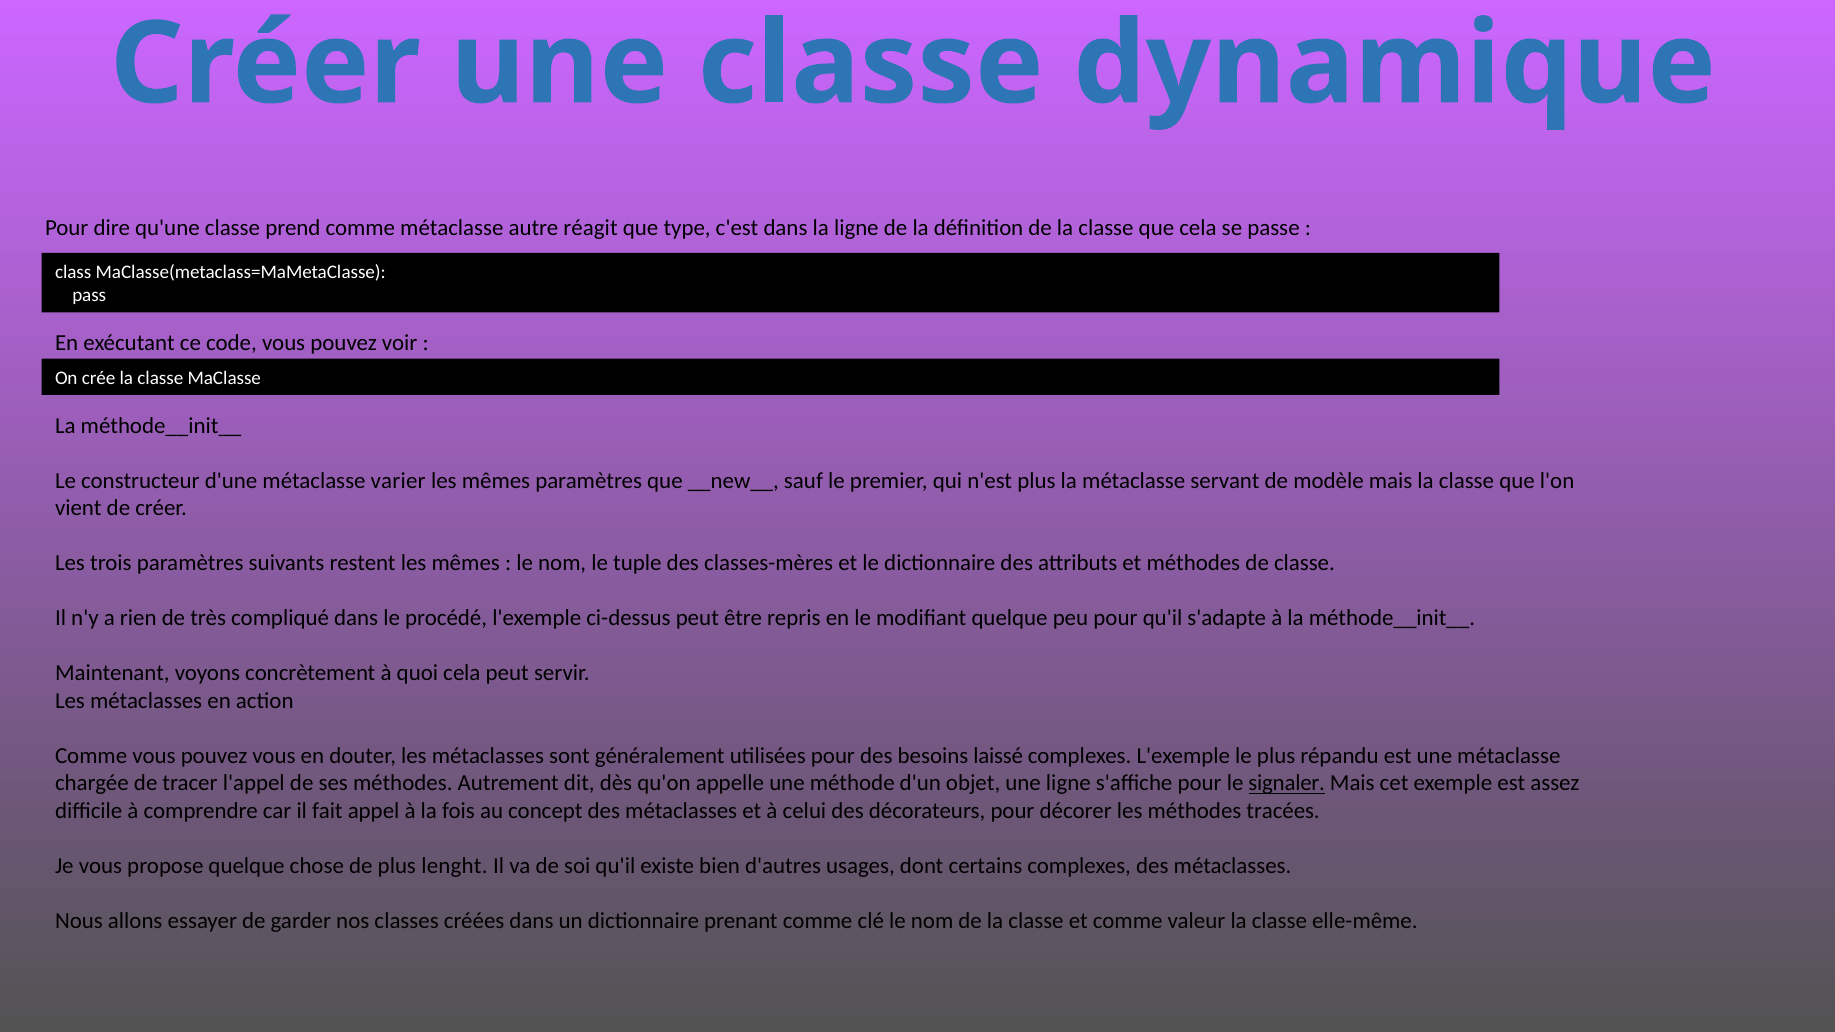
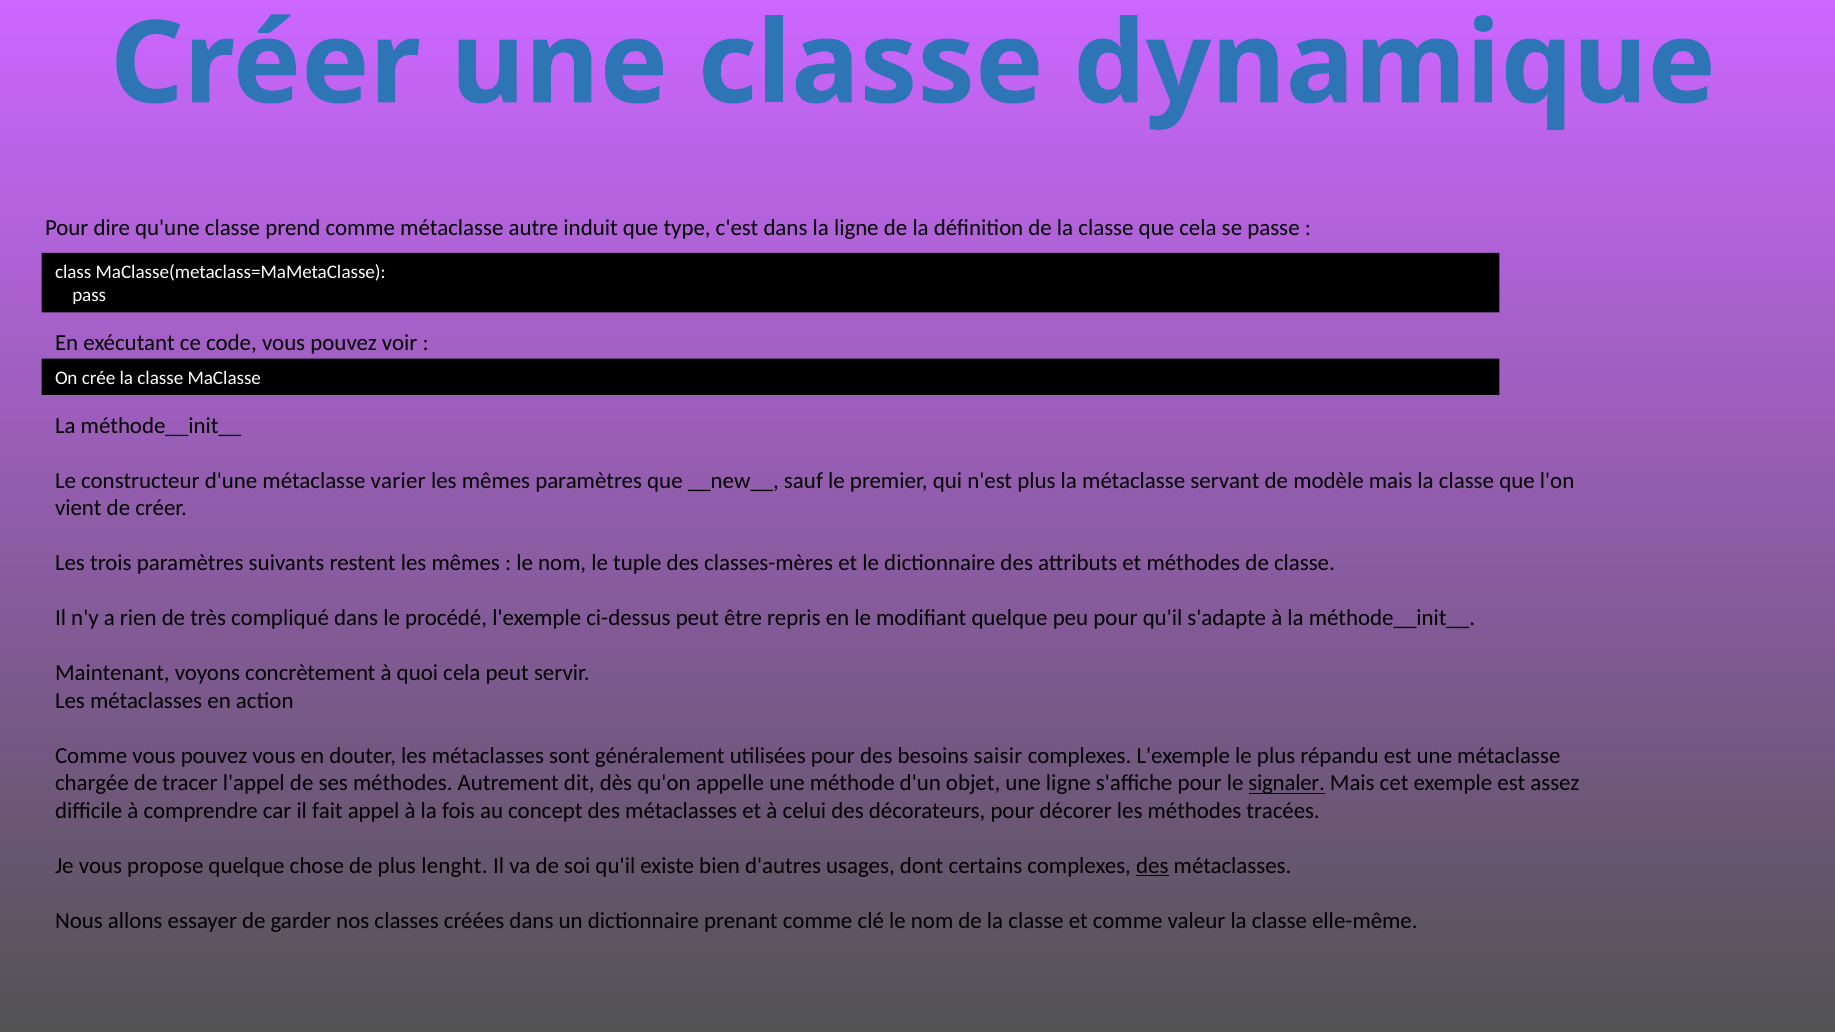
réagit: réagit -> induit (591, 228)
laissé: laissé -> saisir (998, 756)
des underline: none -> present (1152, 866)
